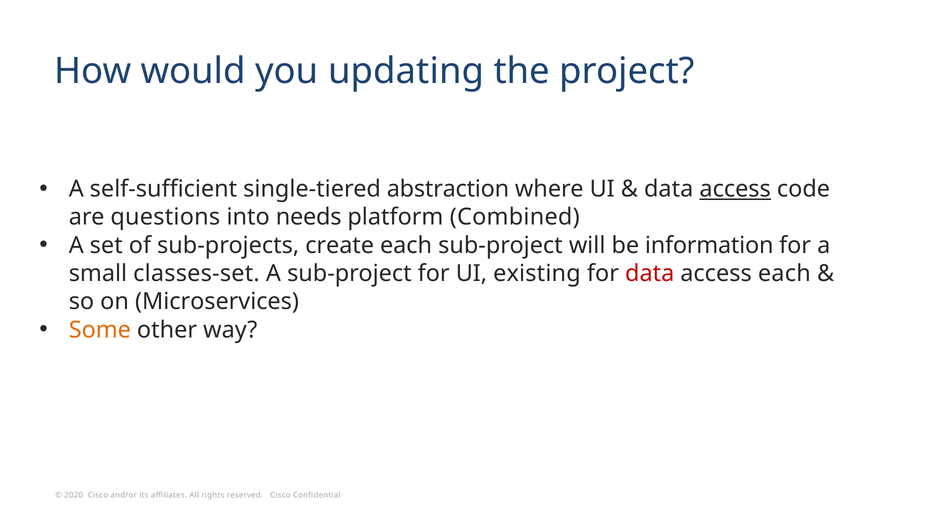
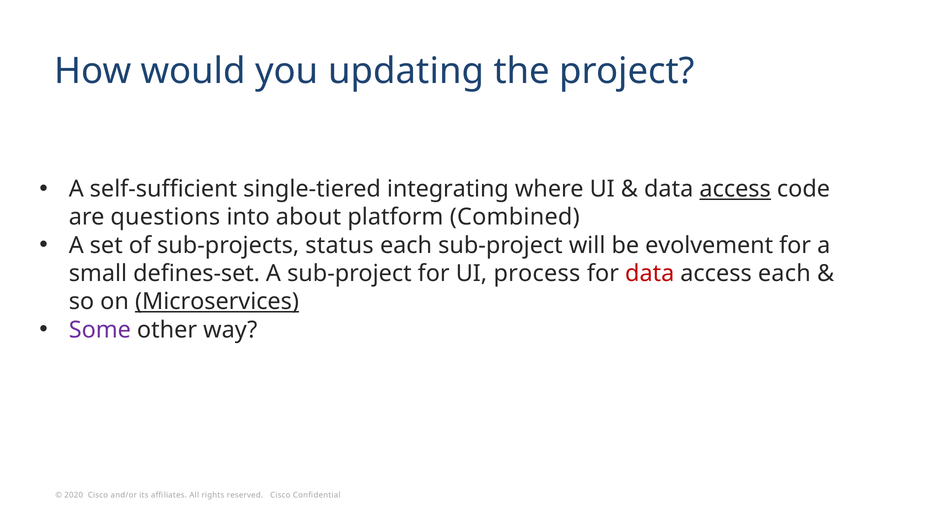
abstraction: abstraction -> integrating (448, 189)
needs: needs -> about (309, 217)
create: create -> status (339, 245)
information: information -> evolvement (709, 245)
classes-set: classes-set -> defines-set (197, 274)
existing: existing -> process (537, 274)
Microservices underline: none -> present (217, 302)
Some colour: orange -> purple (100, 330)
